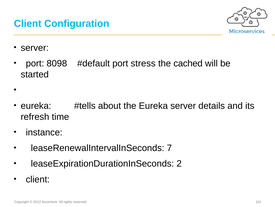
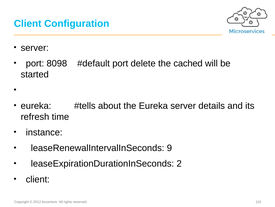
stress: stress -> delete (143, 63)
7: 7 -> 9 (169, 148)
